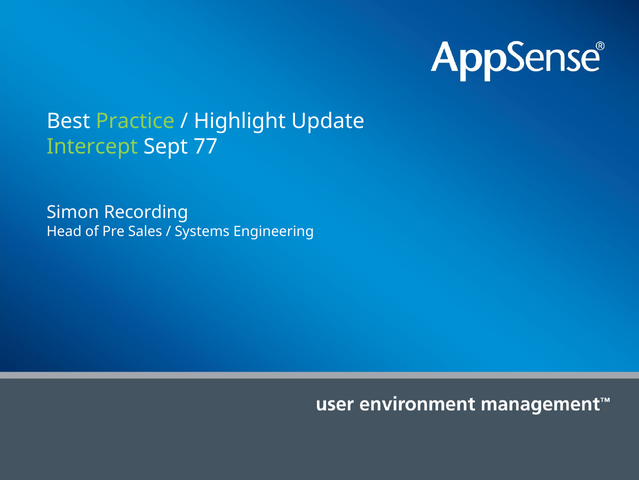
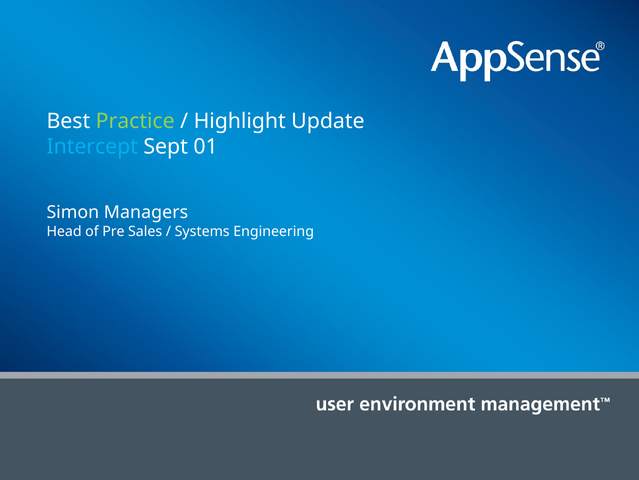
Intercept colour: light green -> light blue (92, 146)
77: 77 -> 01 (206, 146)
Recording: Recording -> Managers (146, 212)
